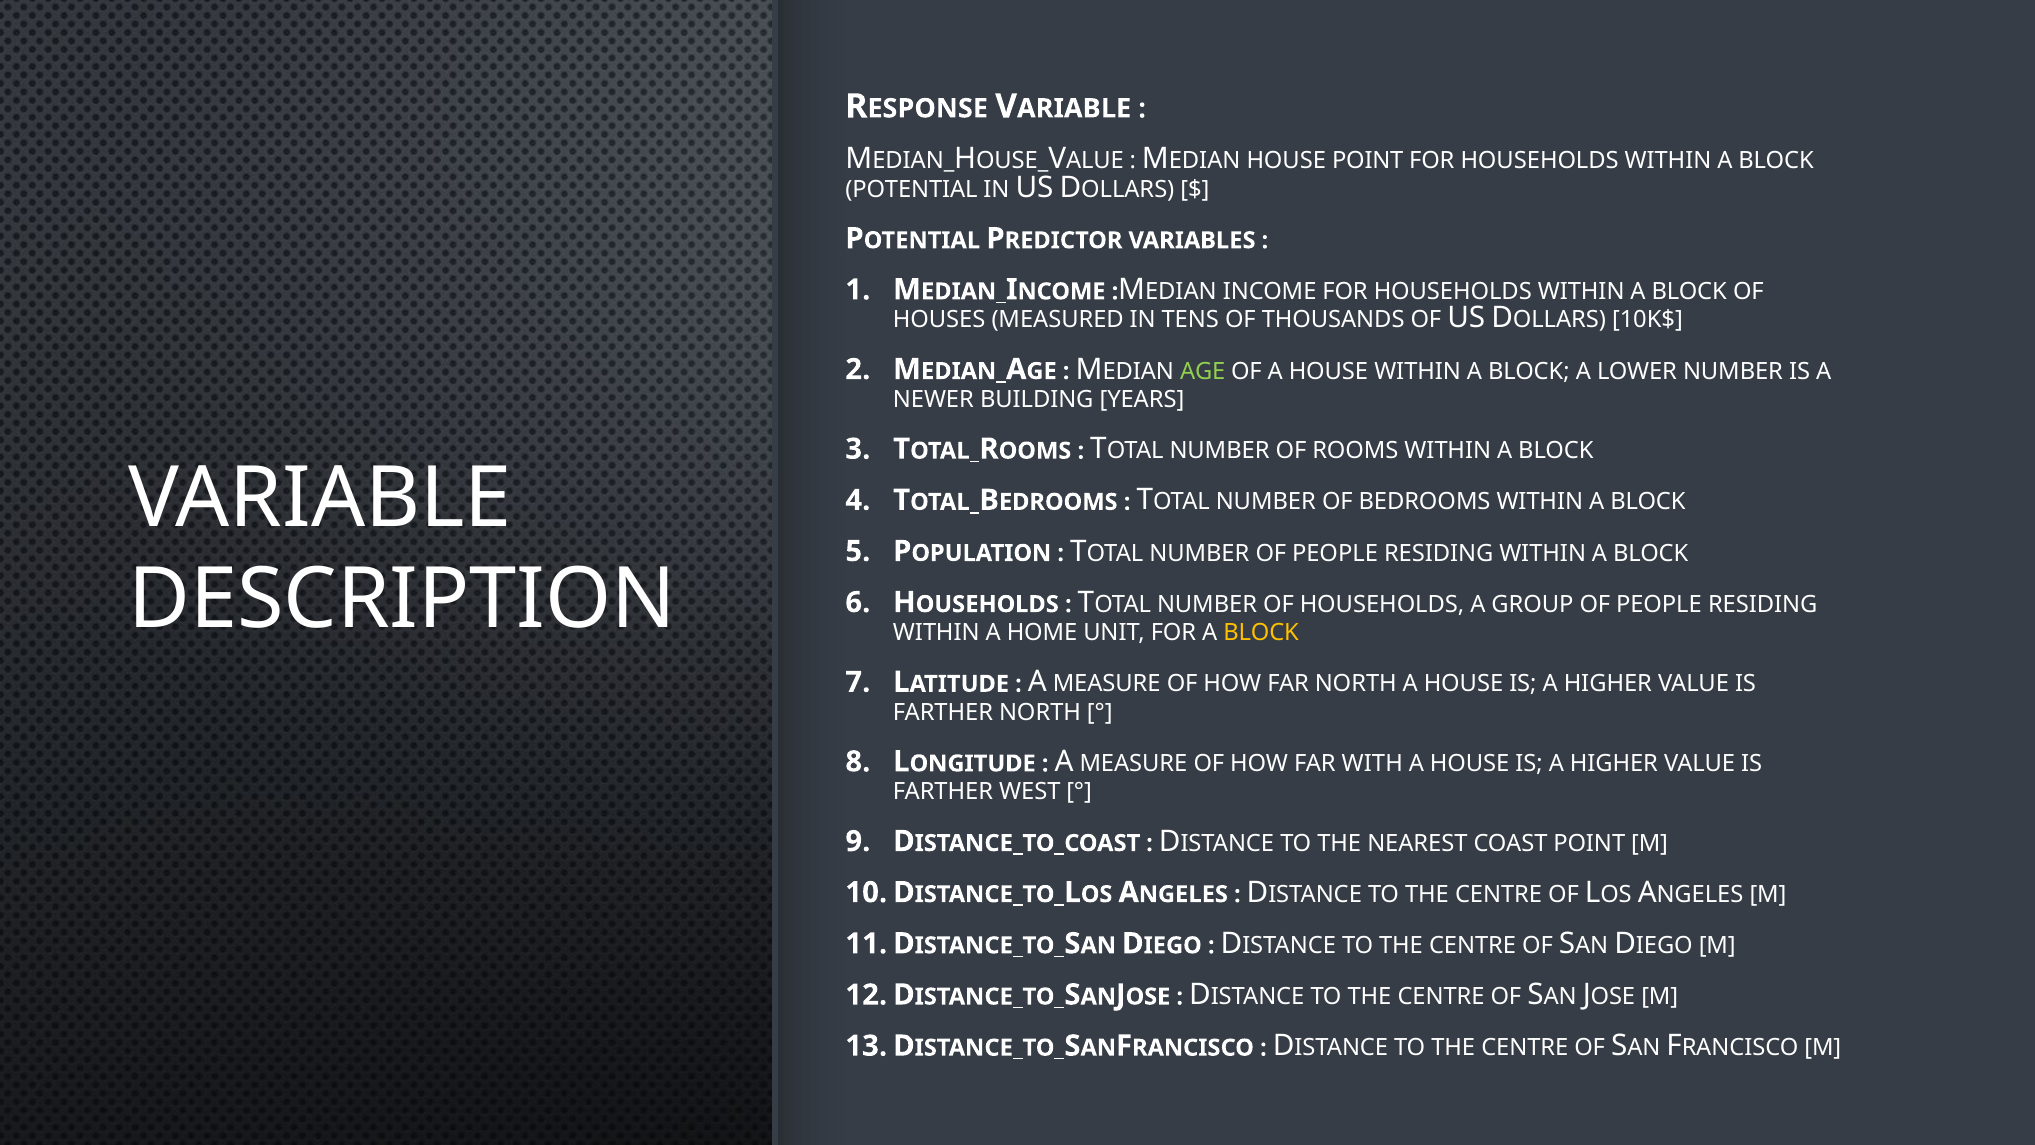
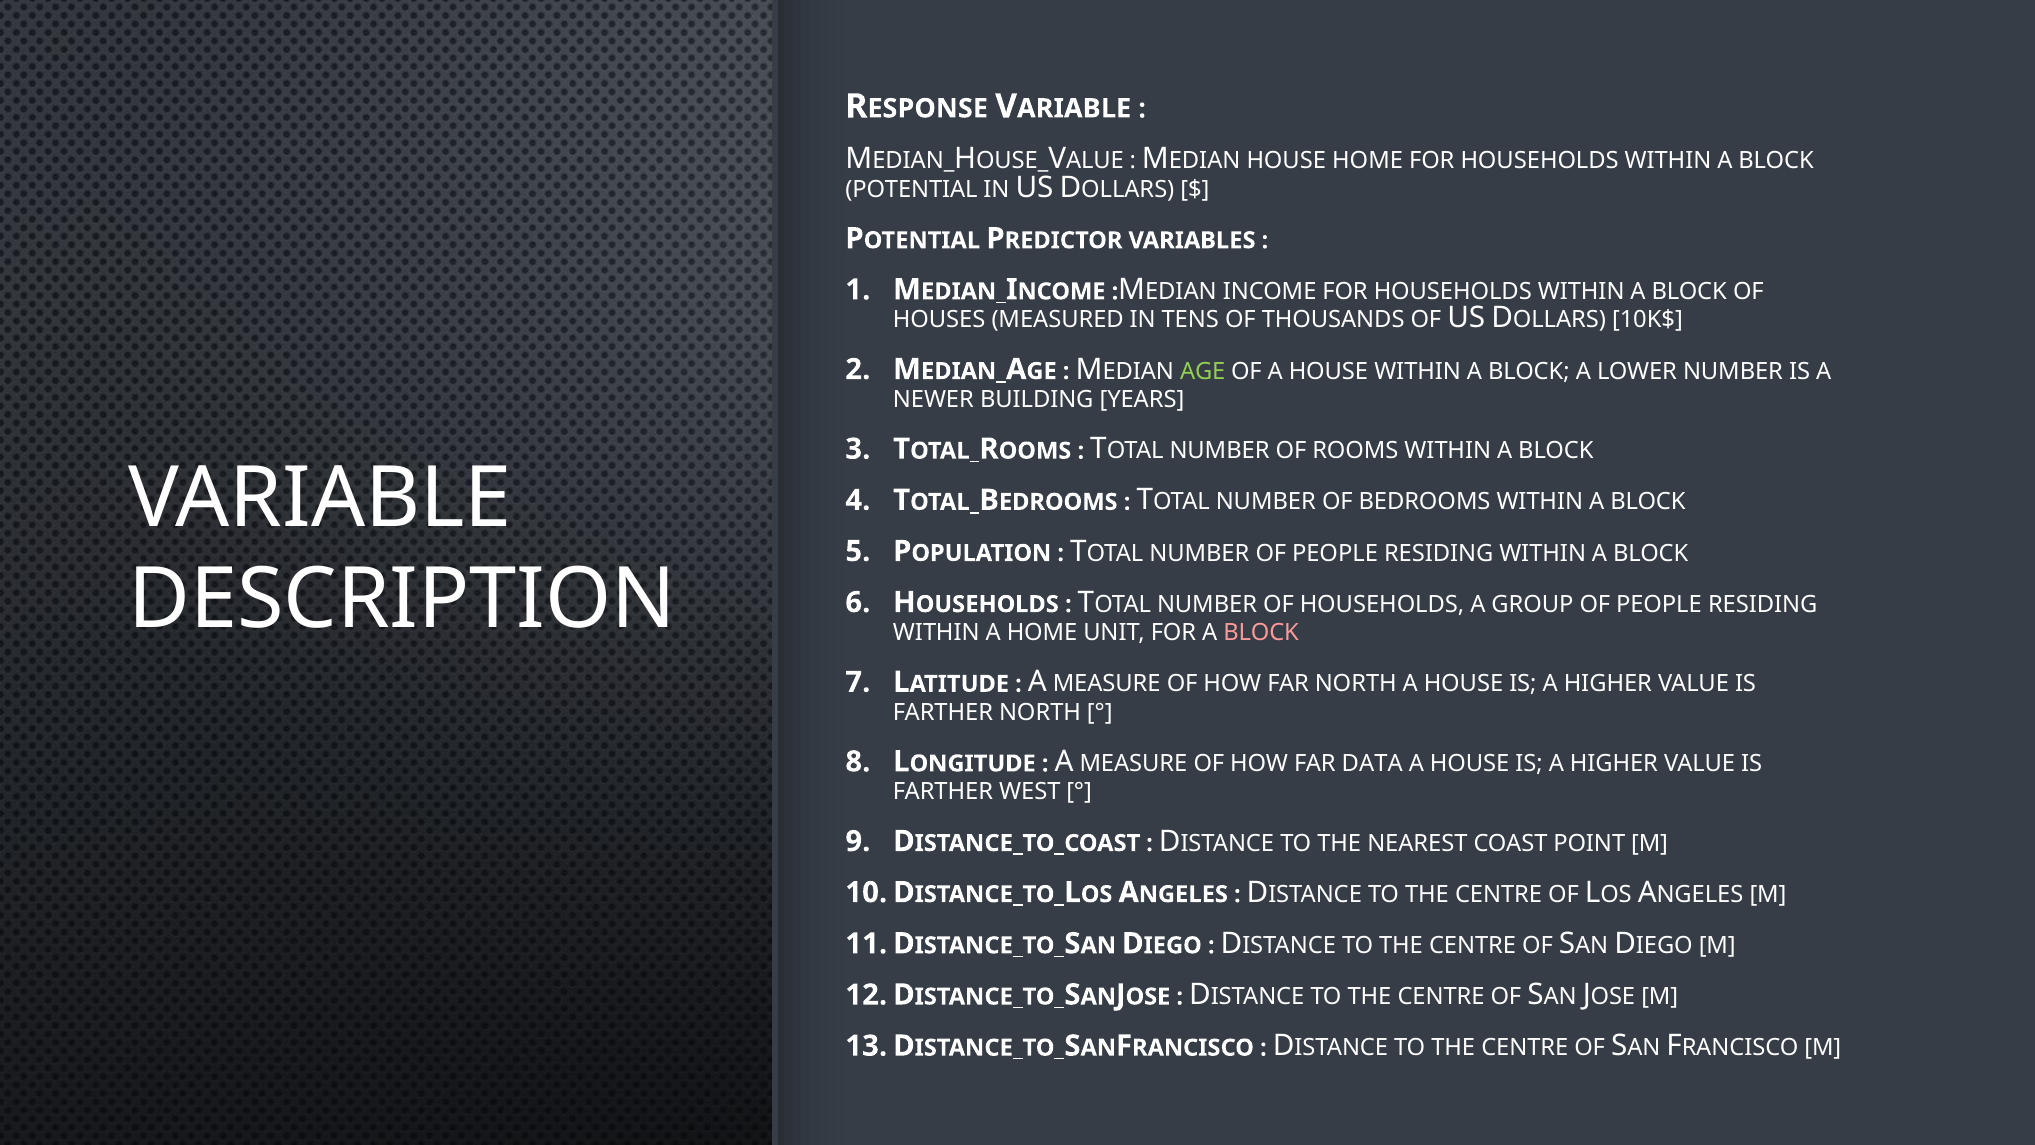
HOUSE POINT: POINT -> HOME (1368, 161)
BLOCK colour: yellow -> pink (1261, 633)
WITH: WITH -> DATA (1372, 763)
